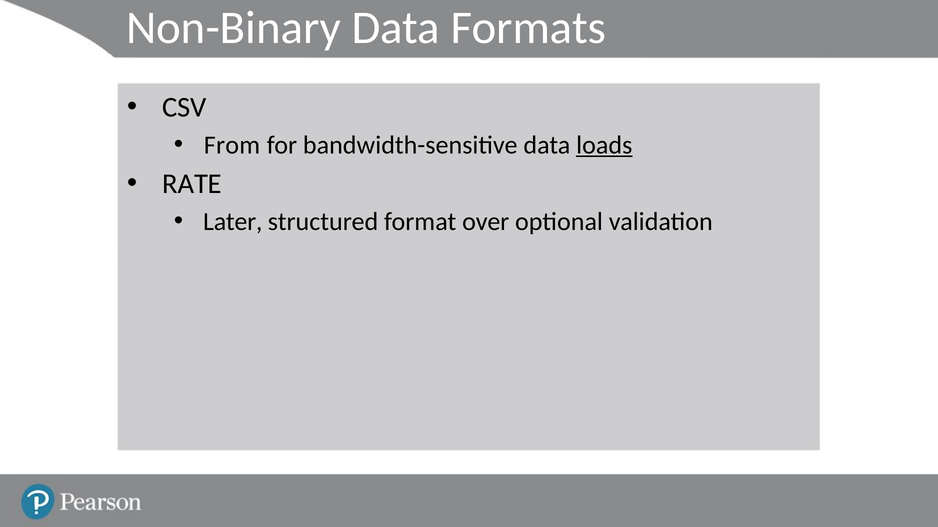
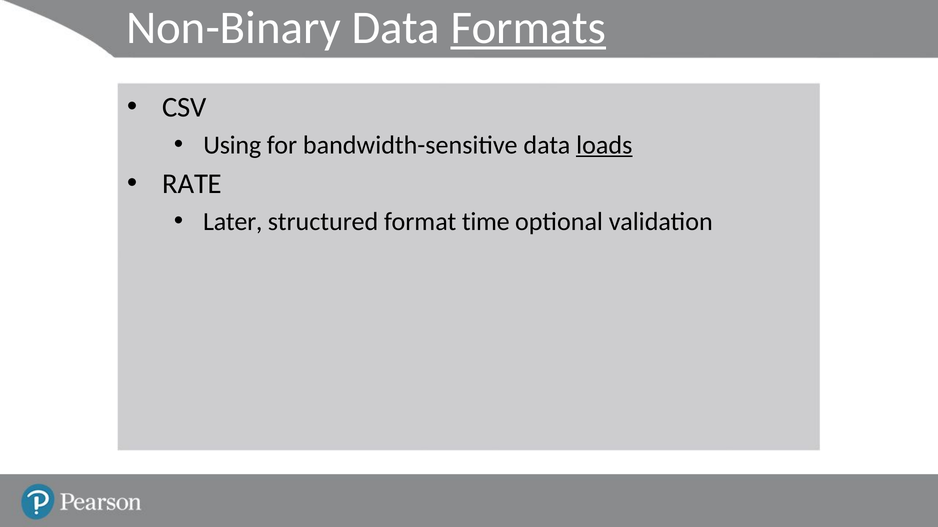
Formats underline: none -> present (528, 28)
From: From -> Using (232, 145)
over: over -> time (486, 222)
